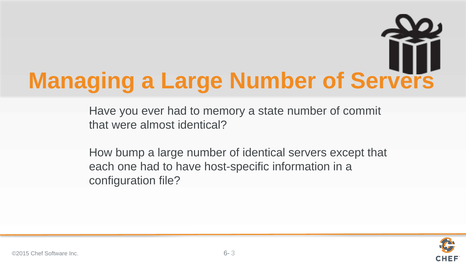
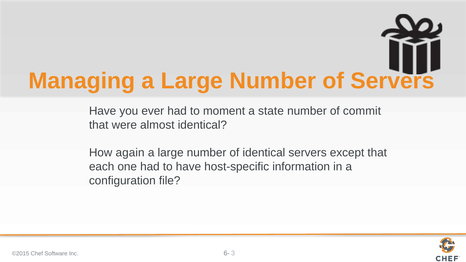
memory: memory -> moment (224, 111)
bump: bump -> again (130, 153)
